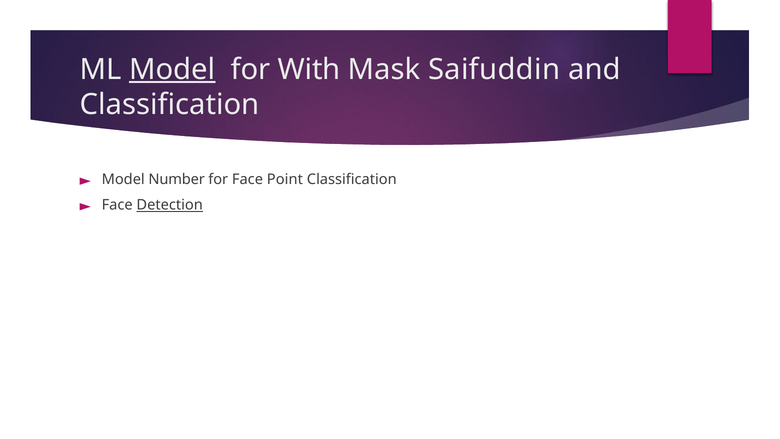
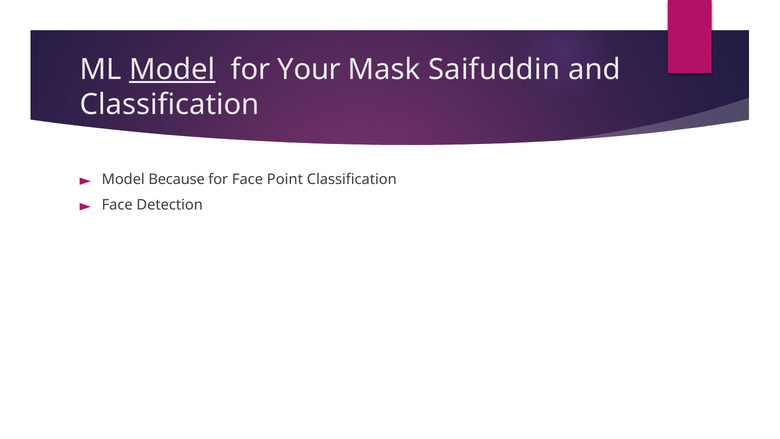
With: With -> Your (309, 69)
Number: Number -> Because (177, 179)
Detection underline: present -> none (170, 205)
